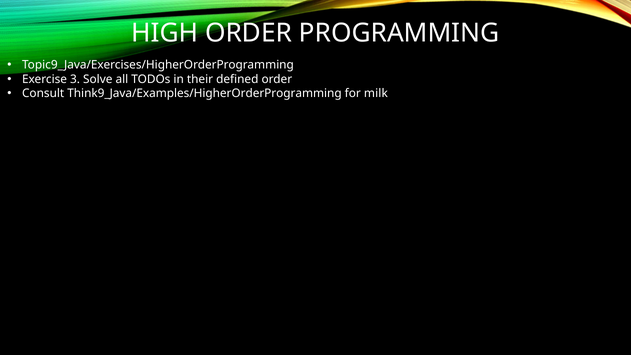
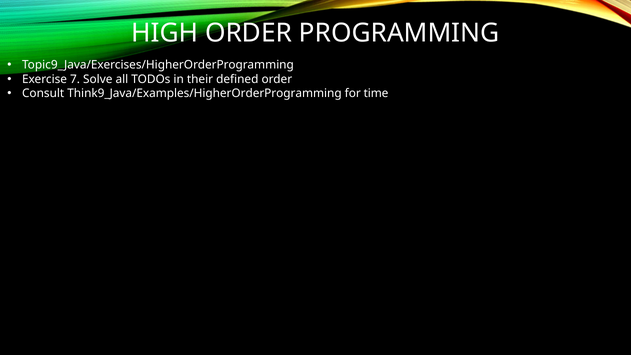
3: 3 -> 7 (75, 79)
milk: milk -> time (376, 93)
